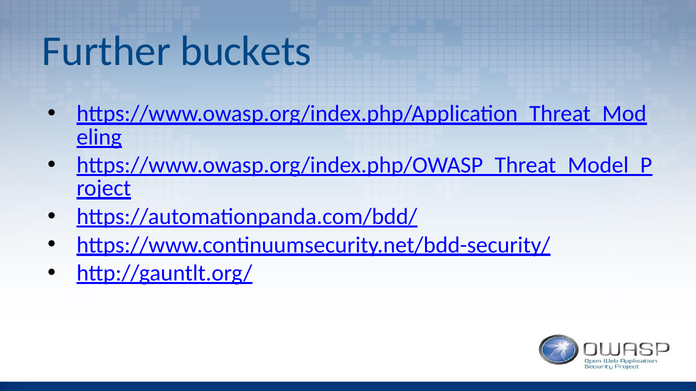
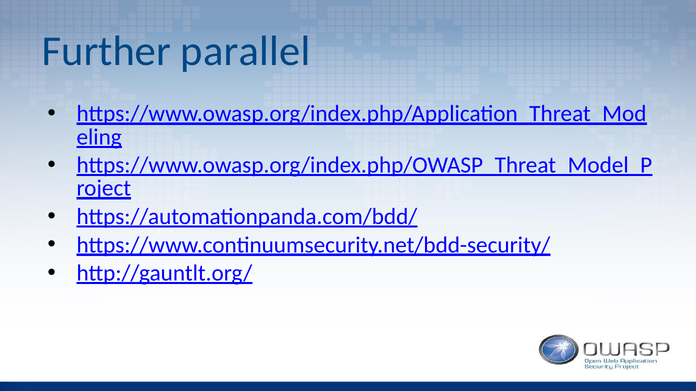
buckets: buckets -> parallel (245, 51)
